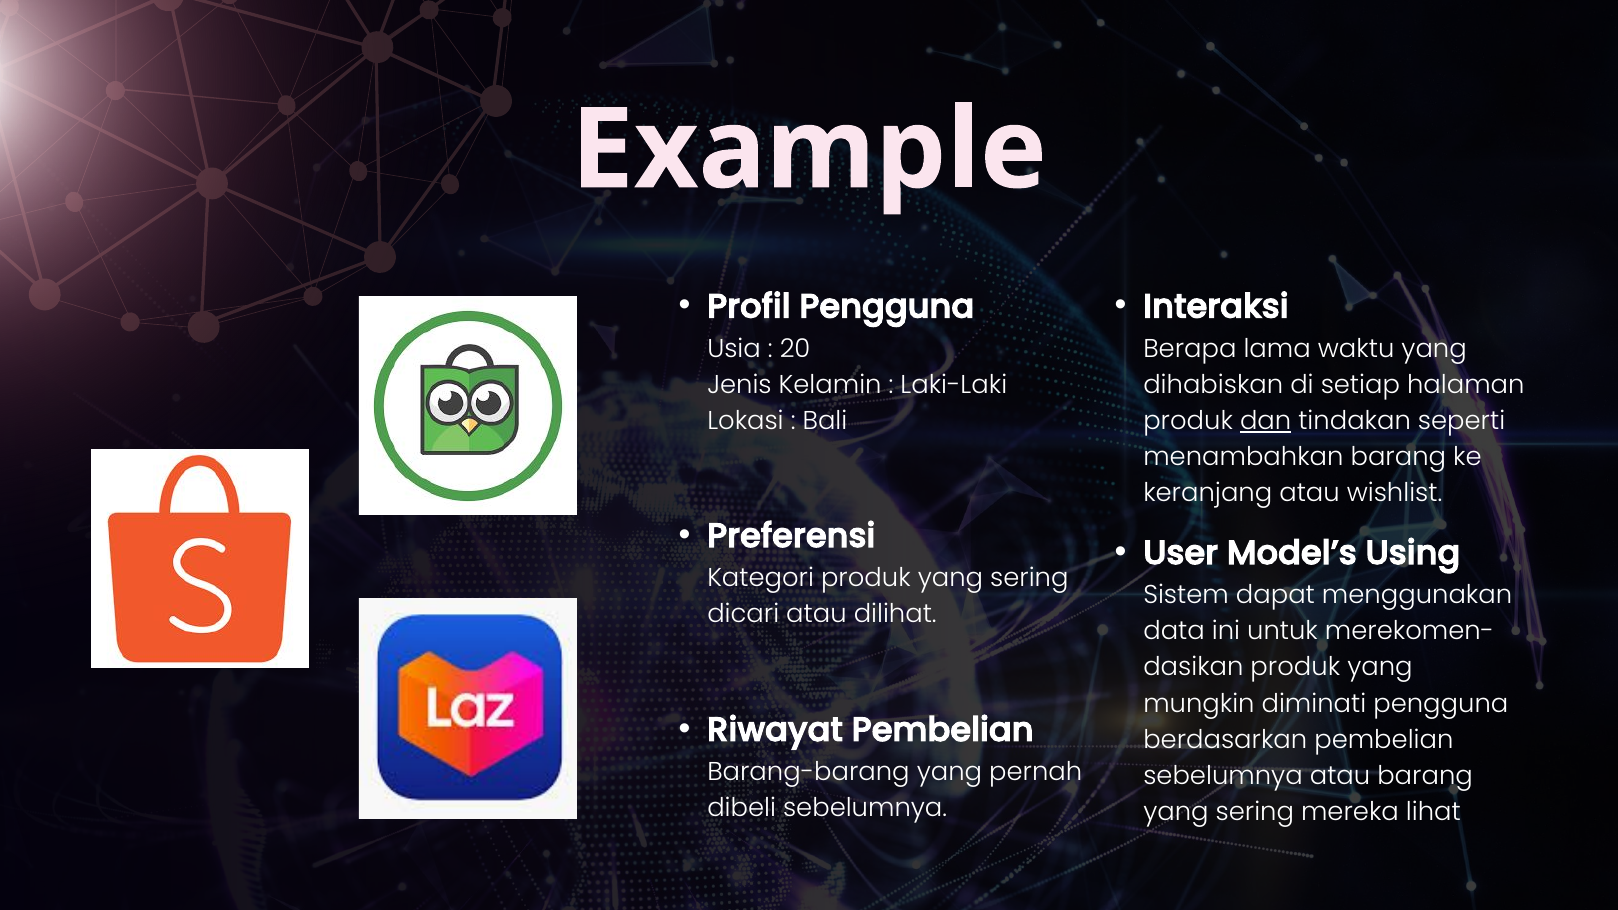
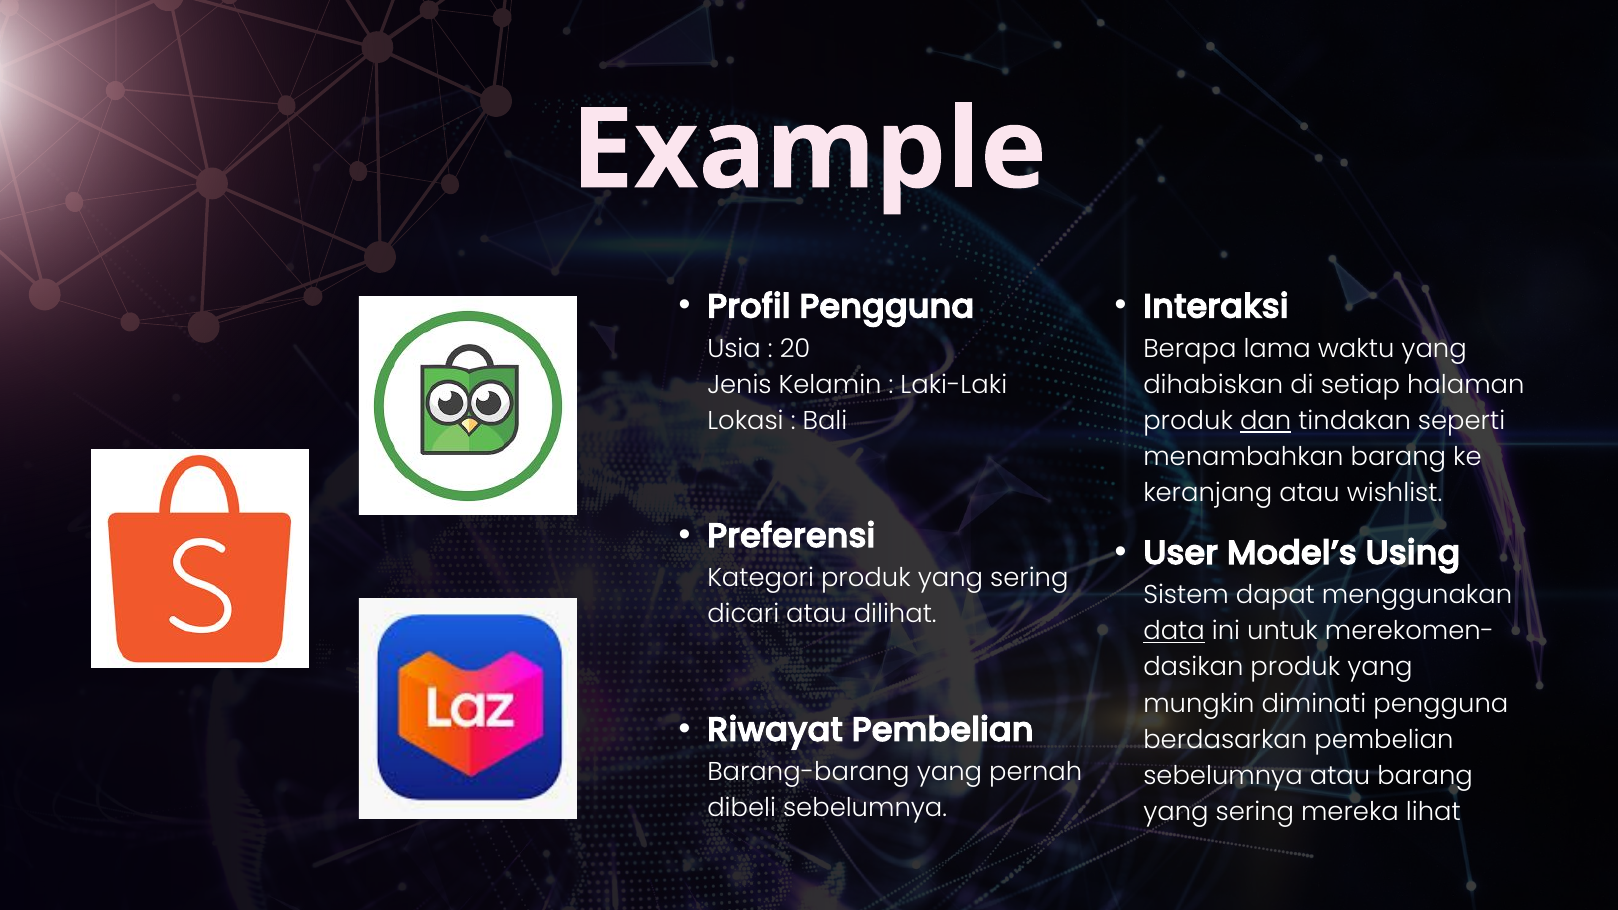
data underline: none -> present (1174, 631)
